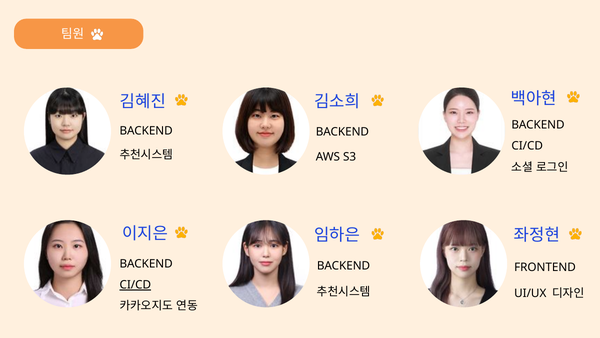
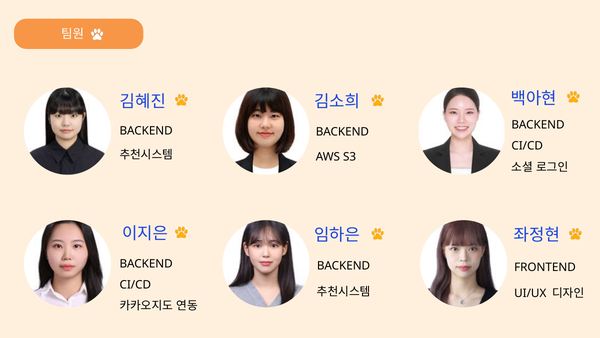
CI/CD underline: present -> none (135, 285)
